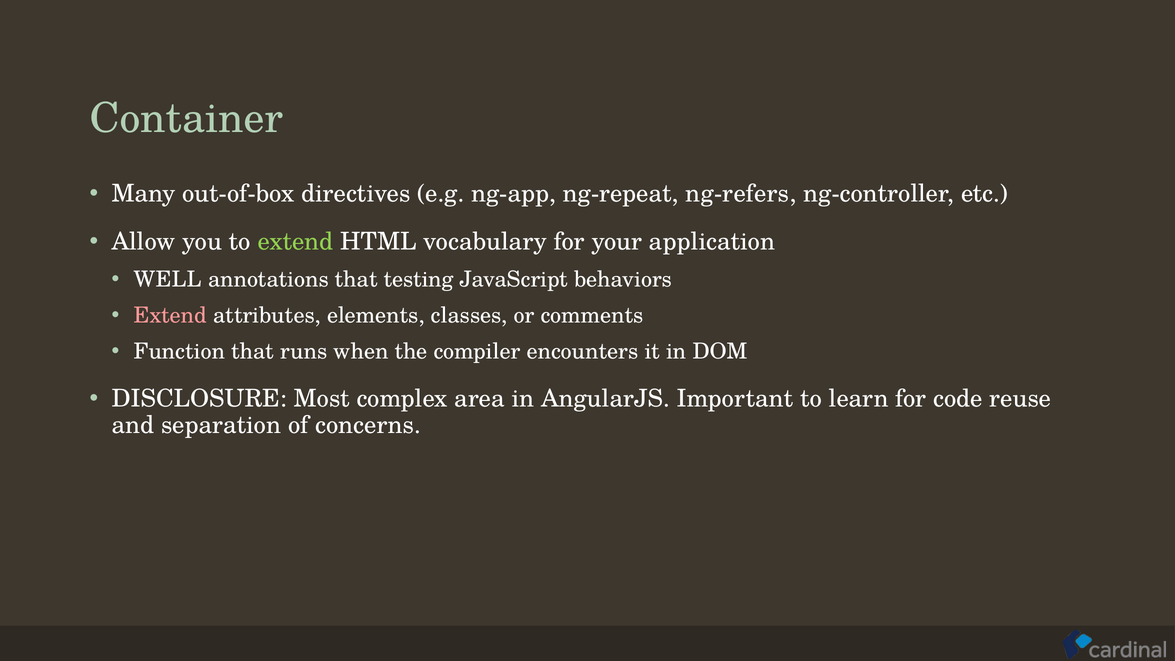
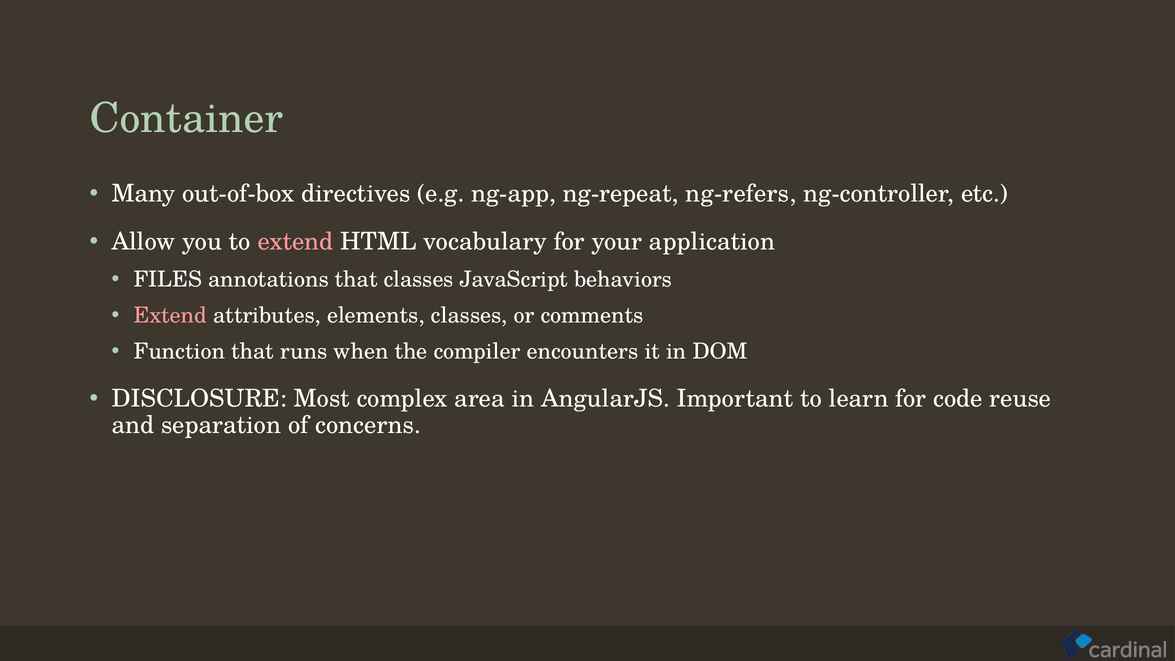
extend colour: light green -> pink (295, 242)
WELL: WELL -> FILES (168, 279)
that testing: testing -> classes (419, 279)
